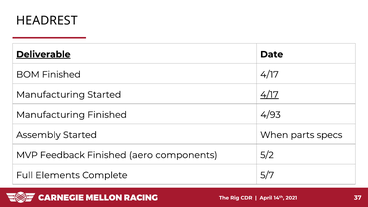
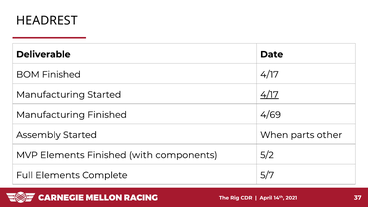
Deliverable underline: present -> none (43, 54)
4/93: 4/93 -> 4/69 (271, 115)
specs: specs -> other (329, 135)
MVP Feedback: Feedback -> Elements (62, 155)
aero: aero -> with (141, 155)
